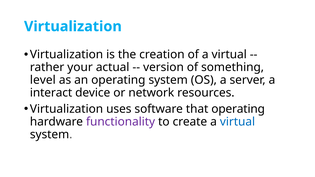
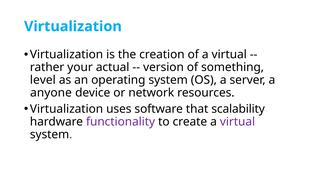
interact: interact -> anyone (51, 93)
that operating: operating -> scalability (238, 109)
virtual colour: blue -> purple (237, 122)
